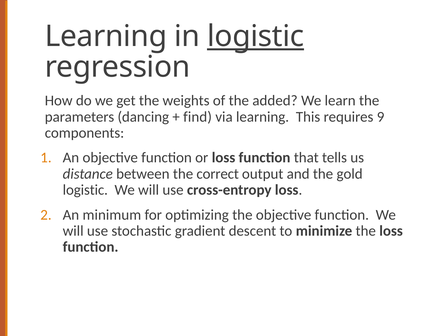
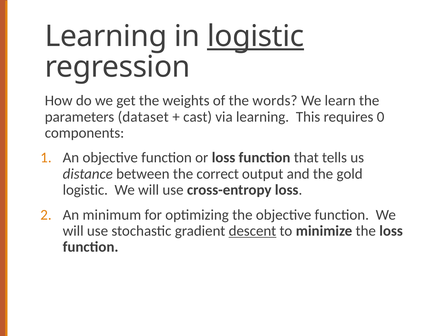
added: added -> words (275, 101)
dancing: dancing -> dataset (143, 117)
find: find -> cast (198, 117)
9: 9 -> 0 (381, 117)
descent underline: none -> present (252, 231)
